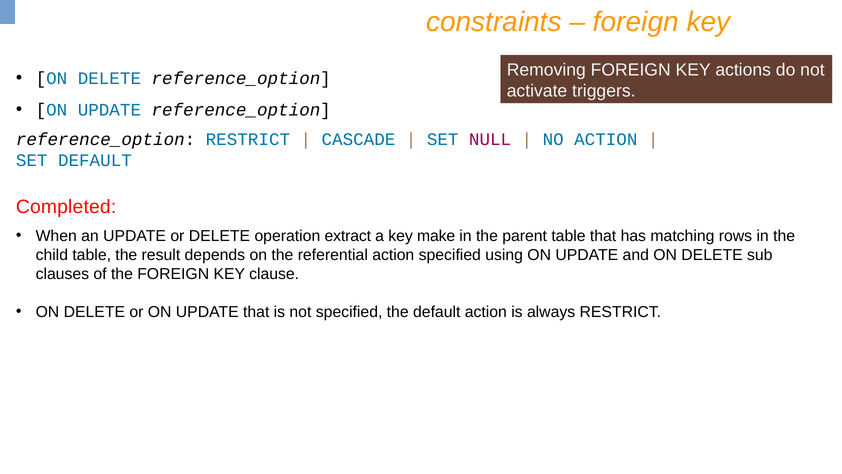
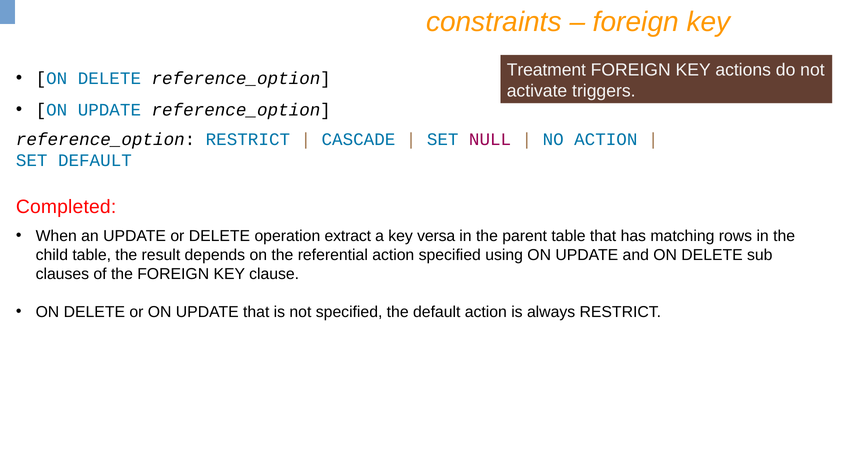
Removing: Removing -> Treatment (546, 70)
make: make -> versa (436, 236)
